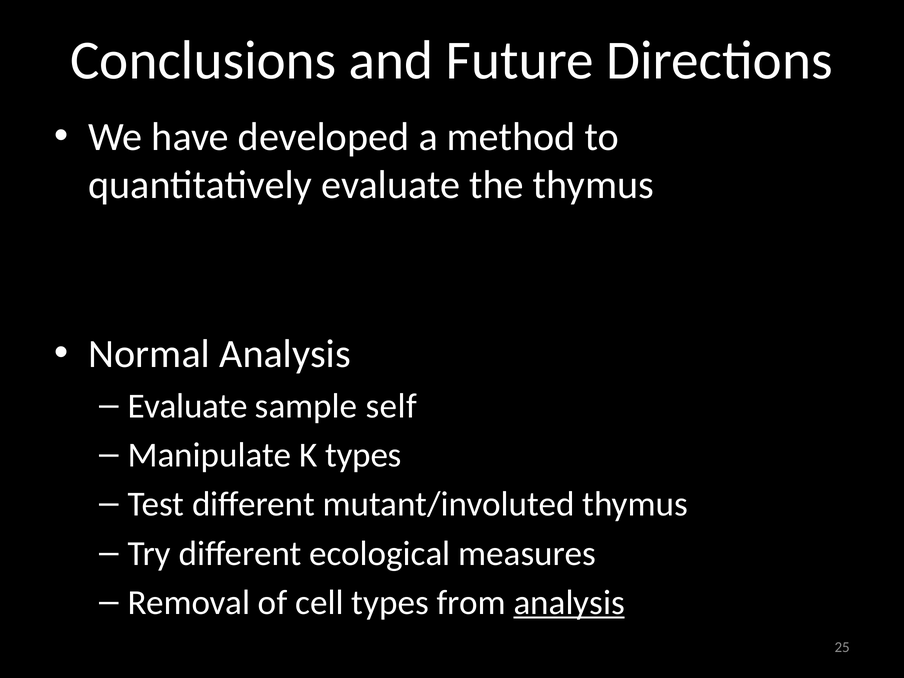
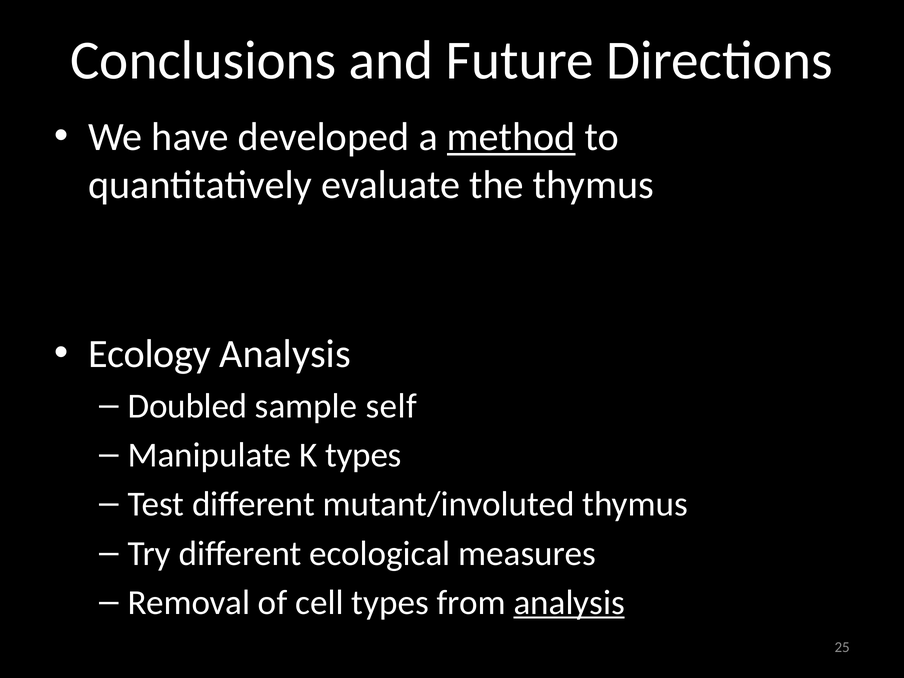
method underline: none -> present (511, 137)
Normal: Normal -> Ecology (149, 354)
Evaluate: Evaluate -> Doubled (187, 406)
